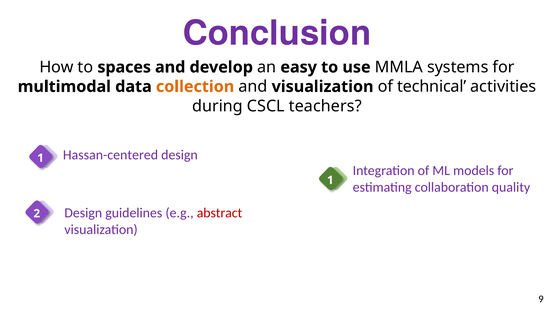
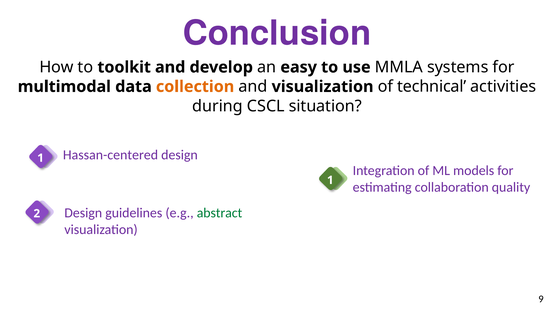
spaces: spaces -> toolkit (124, 67)
teachers: teachers -> situation (325, 106)
abstract colour: red -> green (219, 213)
